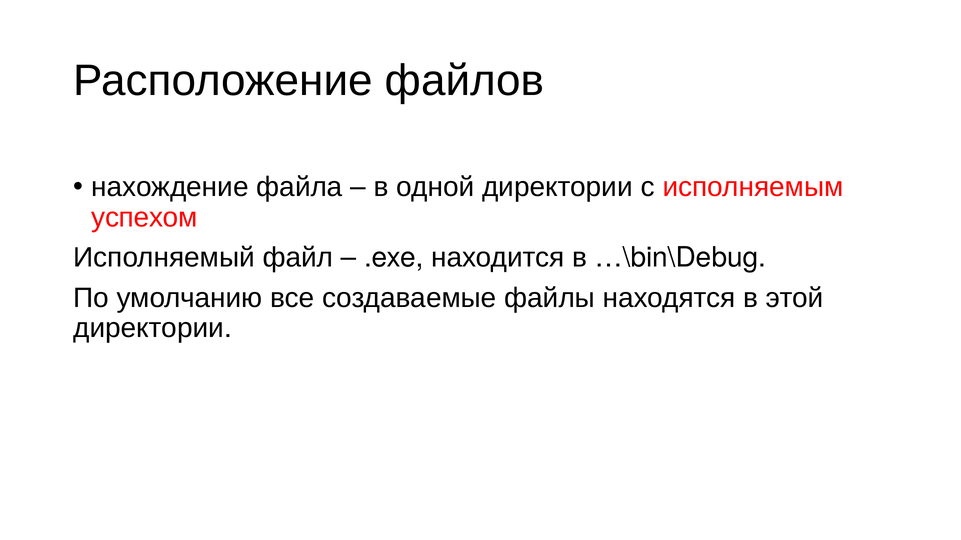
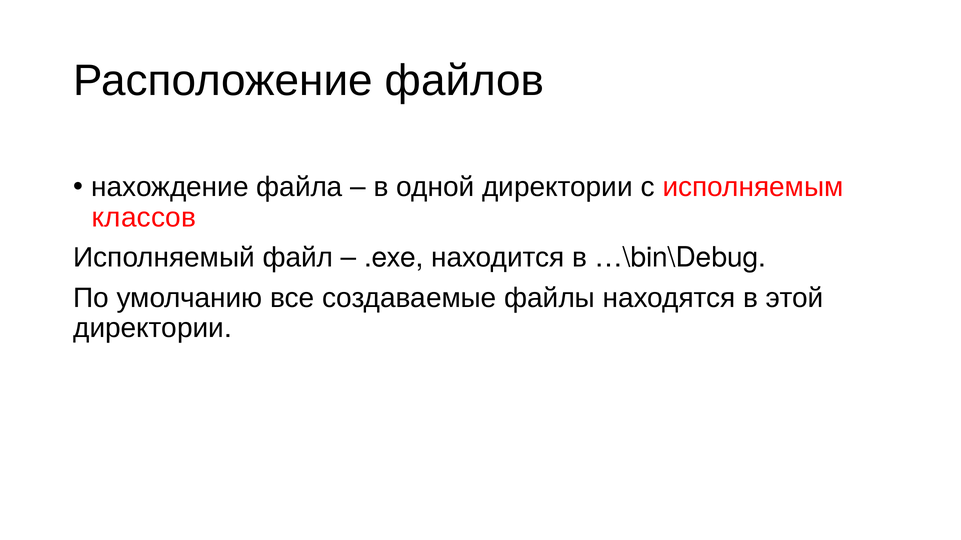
успехом: успехом -> классов (144, 218)
